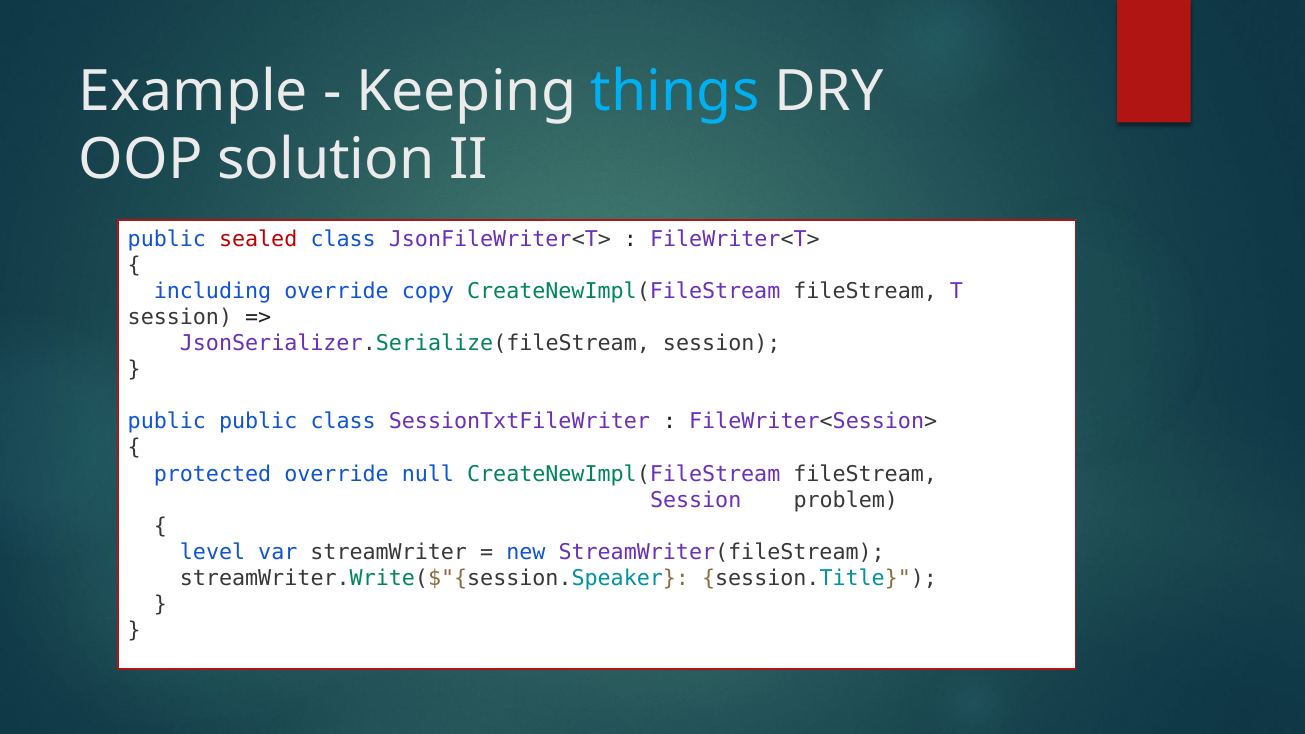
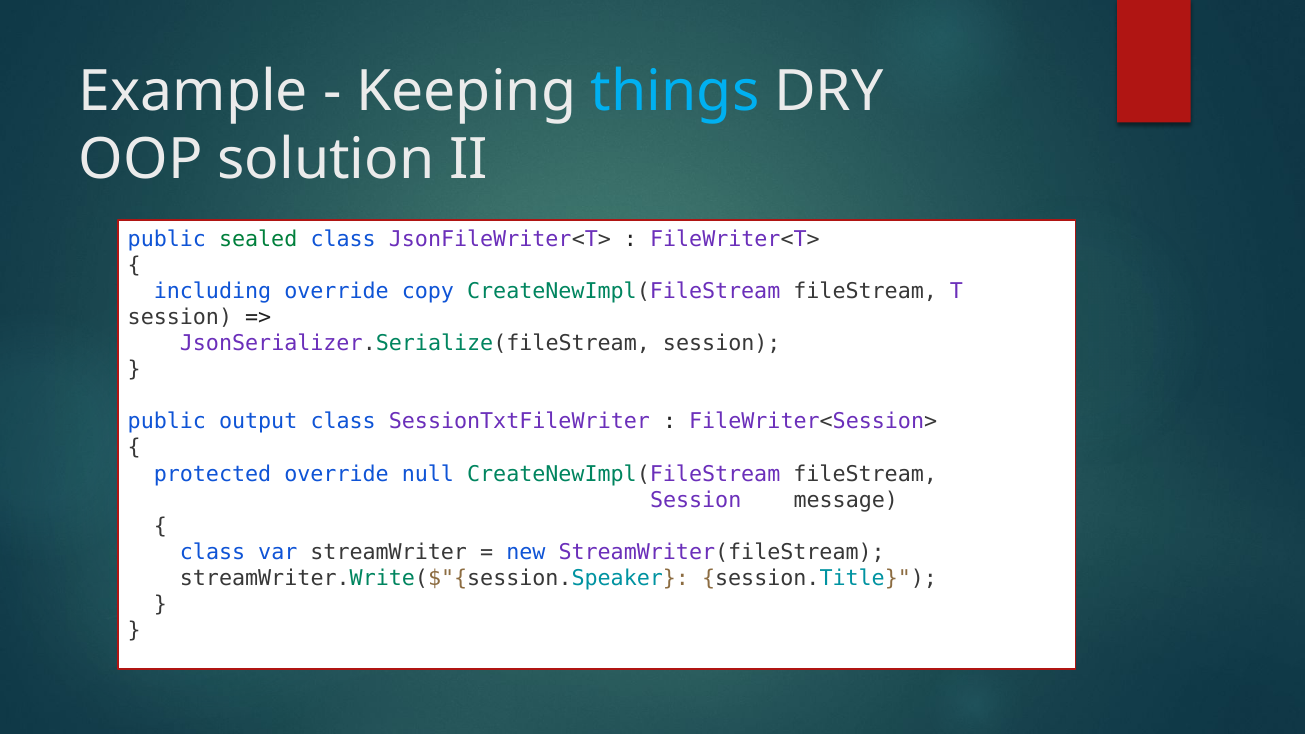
sealed colour: red -> green (258, 239)
public public: public -> output (258, 422)
problem: problem -> message (846, 500)
level: level -> class (213, 552)
